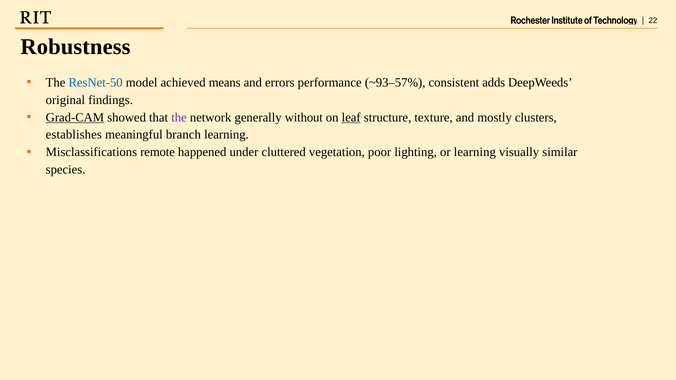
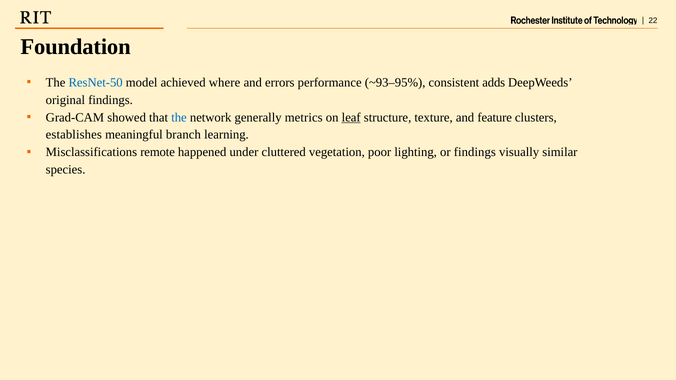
Robustness: Robustness -> Foundation (76, 47)
means: means -> where (225, 82)
~93–57%: ~93–57% -> ~93–95% (395, 82)
Grad-CAM underline: present -> none (75, 117)
the colour: purple -> blue (179, 117)
without: without -> metrics (304, 117)
mostly: mostly -> feature (495, 117)
or learning: learning -> findings (475, 152)
